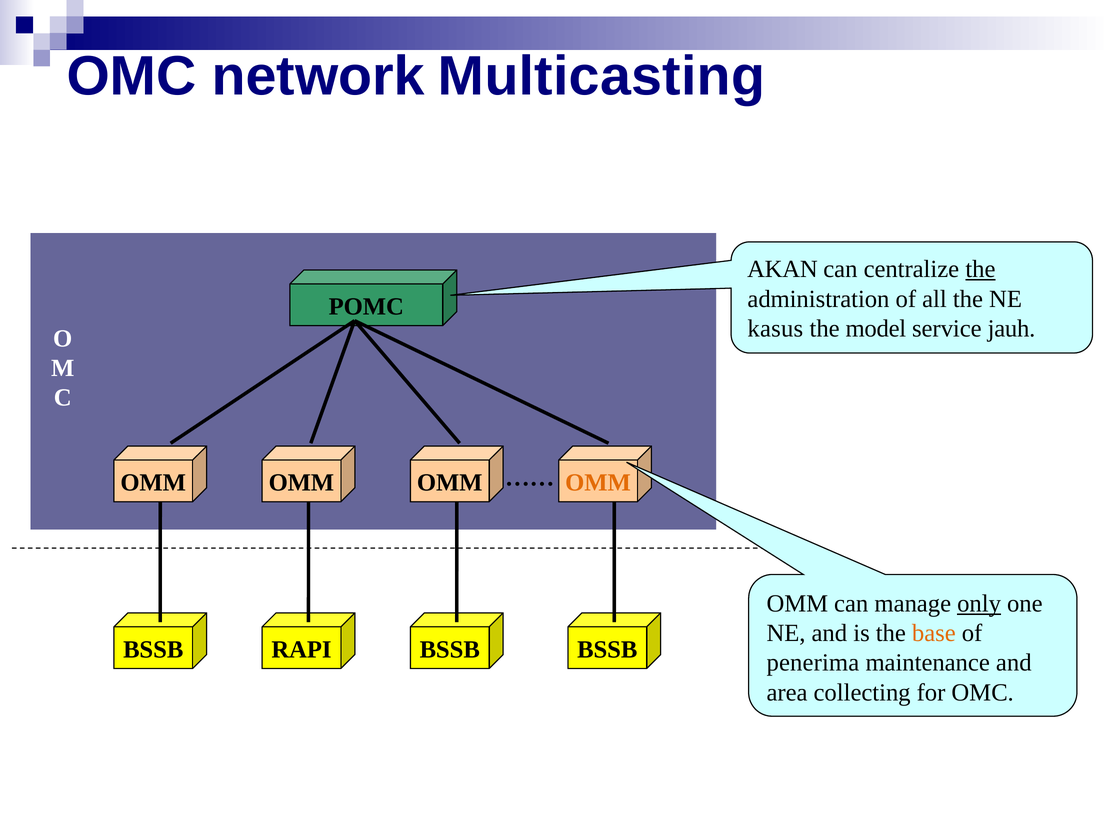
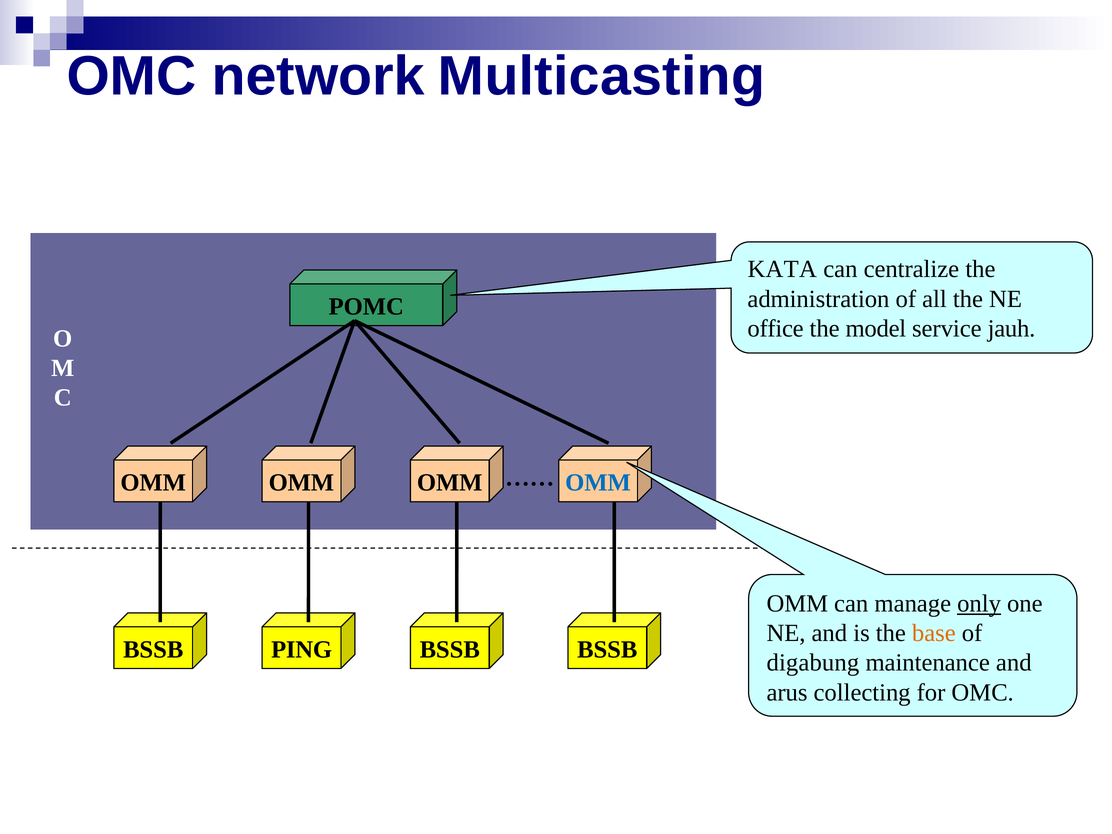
AKAN: AKAN -> KATA (782, 269)
the underline: present -> none (980, 269)
kasus: kasus -> office (776, 329)
OMM colour: orange -> blue (598, 483)
RAPI: RAPI -> PING (302, 649)
penerima: penerima -> digabung (813, 663)
area: area -> arus (787, 692)
